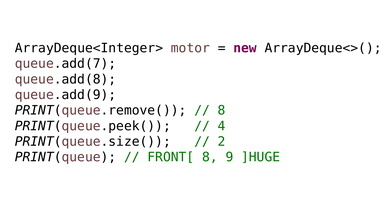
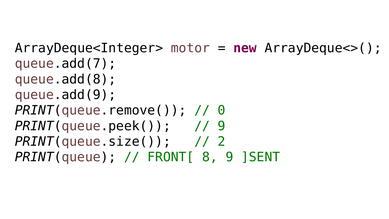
8: 8 -> 0 (222, 110)
4: 4 -> 9 (222, 126)
]HUGE: ]HUGE -> ]SENT (261, 157)
